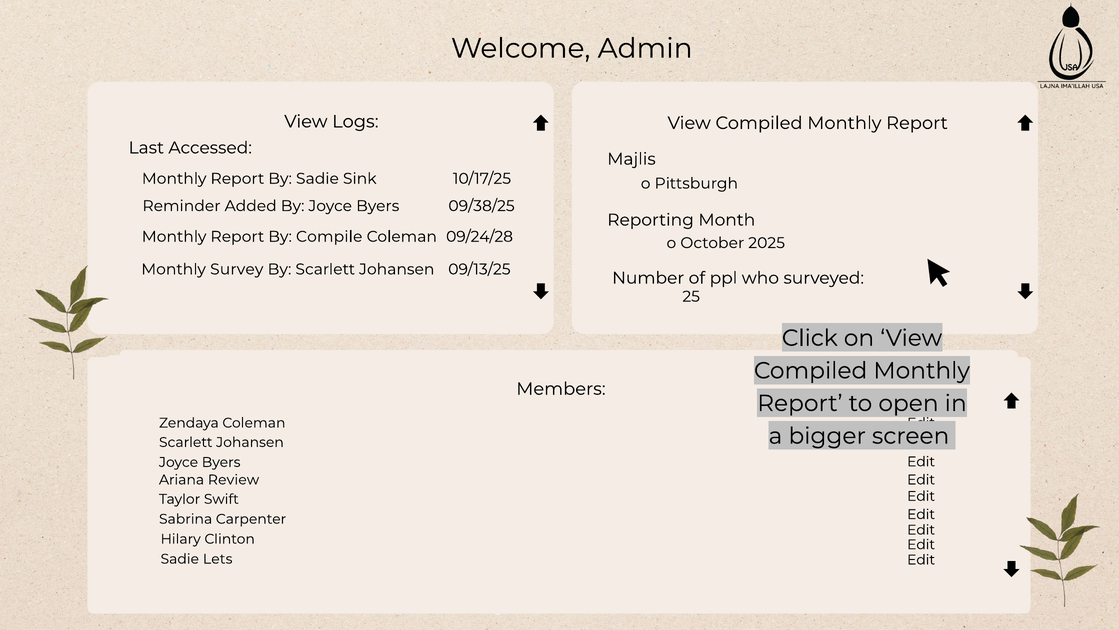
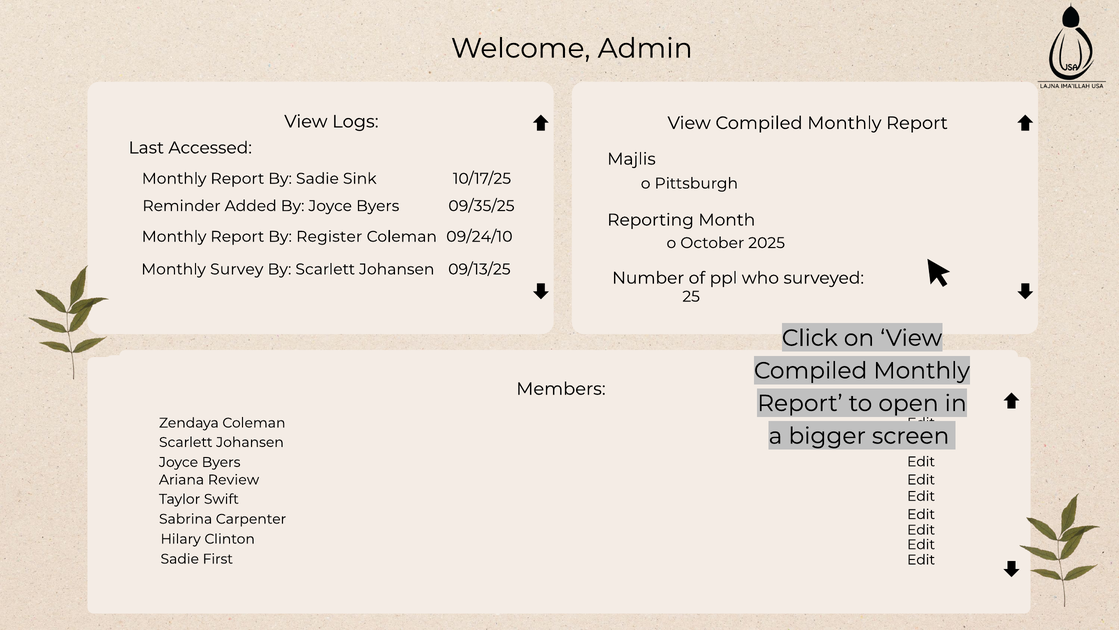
09/38/25: 09/38/25 -> 09/35/25 (481, 206)
Compile: Compile -> Register (329, 236)
09/24/28: 09/24/28 -> 09/24/10 (479, 236)
Lets: Lets -> First (218, 559)
